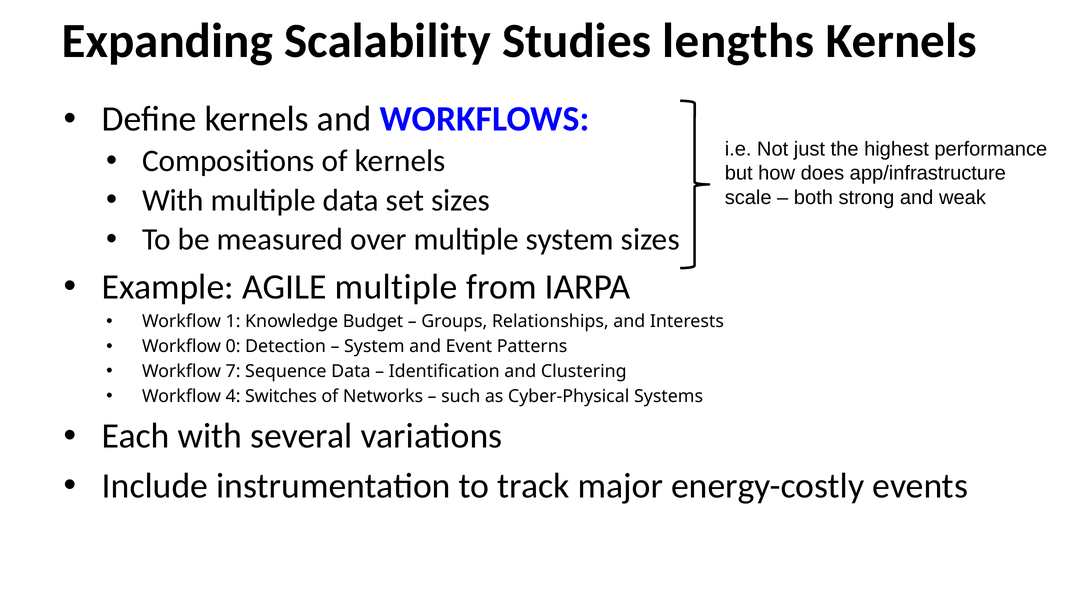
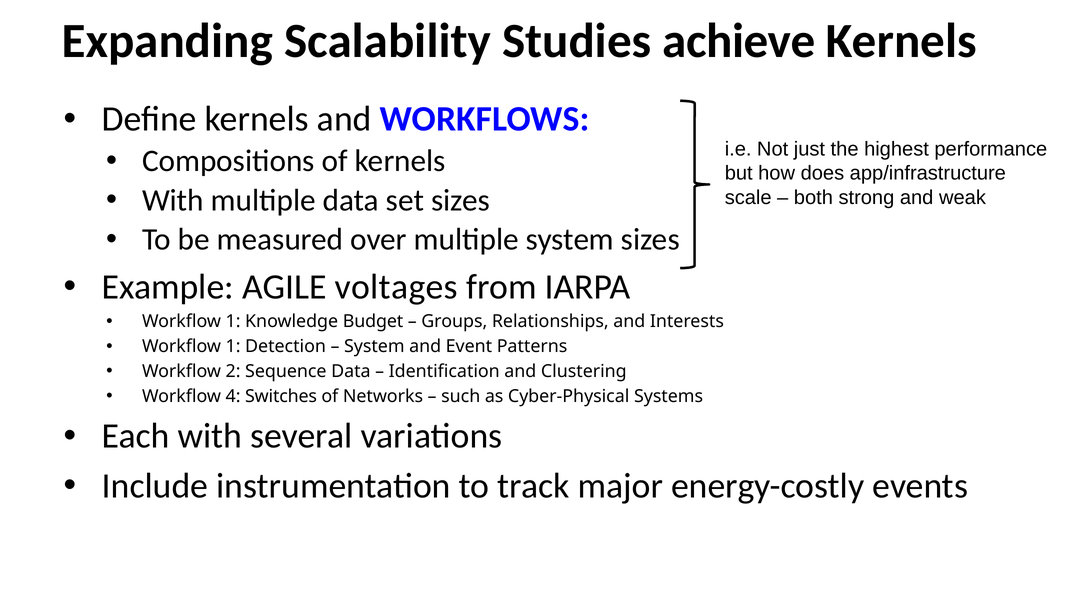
lengths: lengths -> achieve (739, 41)
AGILE multiple: multiple -> voltages (396, 287)
0: 0 -> 1 (233, 346)
7: 7 -> 2 (233, 371)
